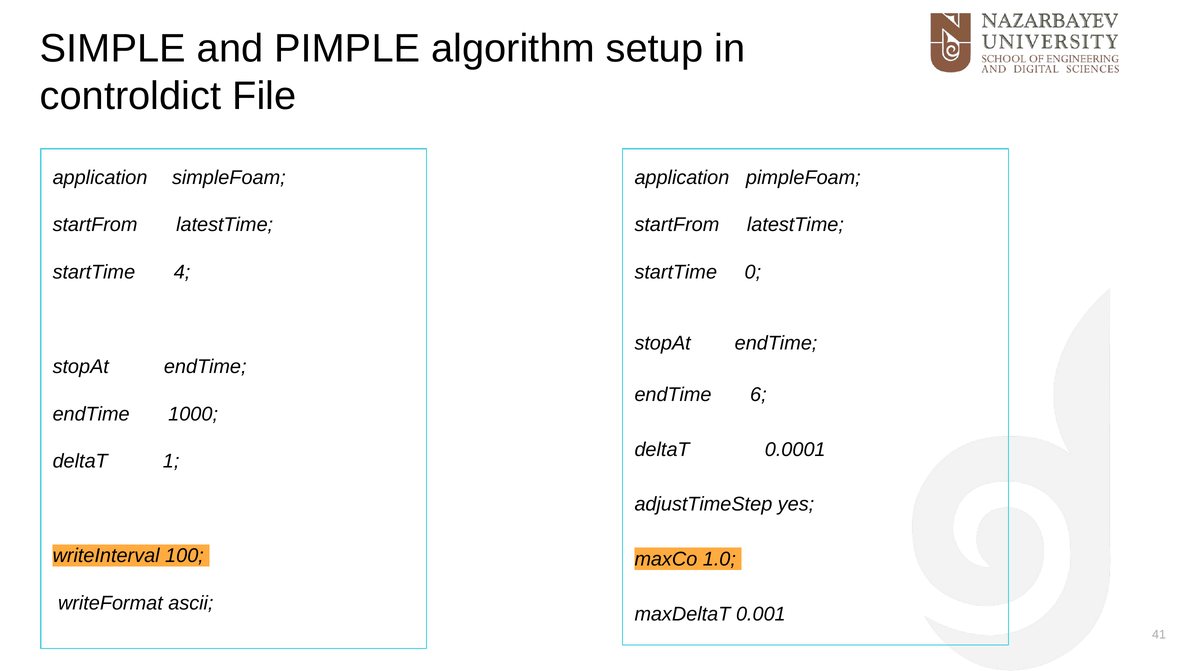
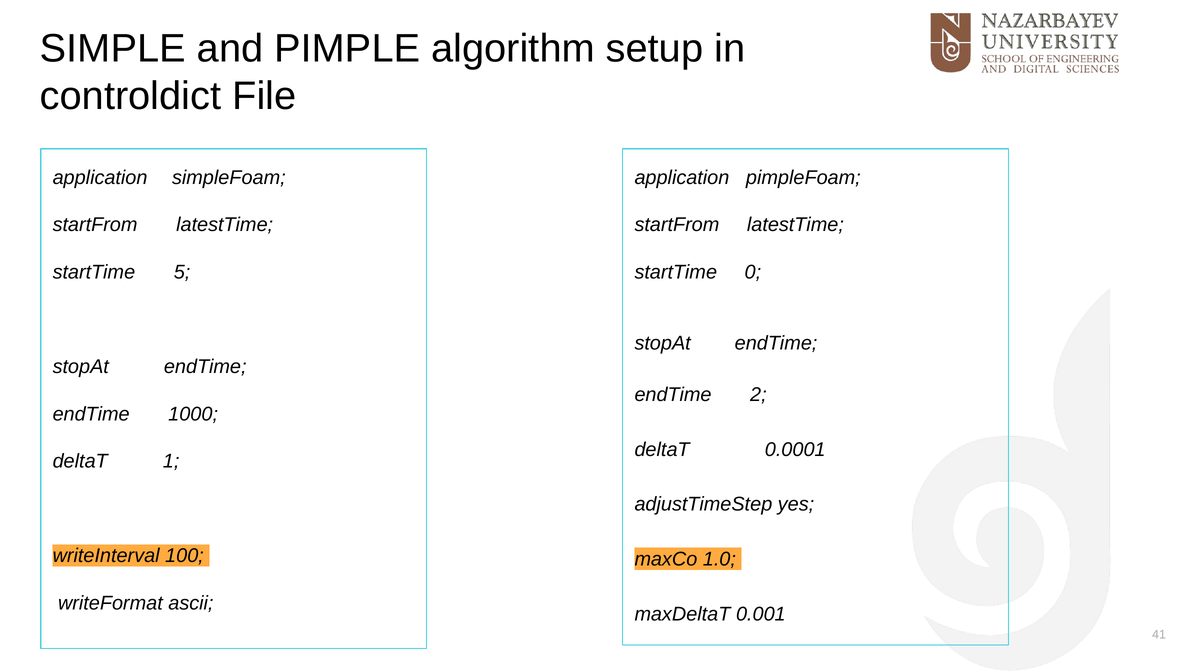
4: 4 -> 5 (182, 272)
6: 6 -> 2 (758, 395)
